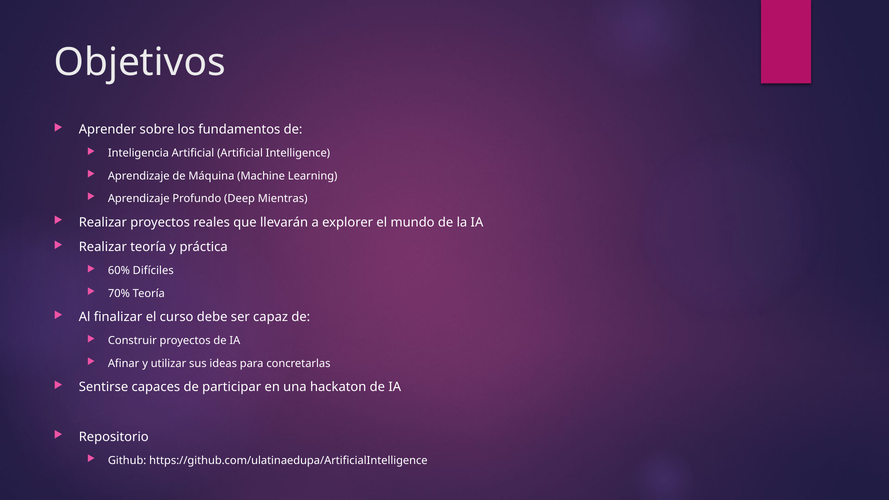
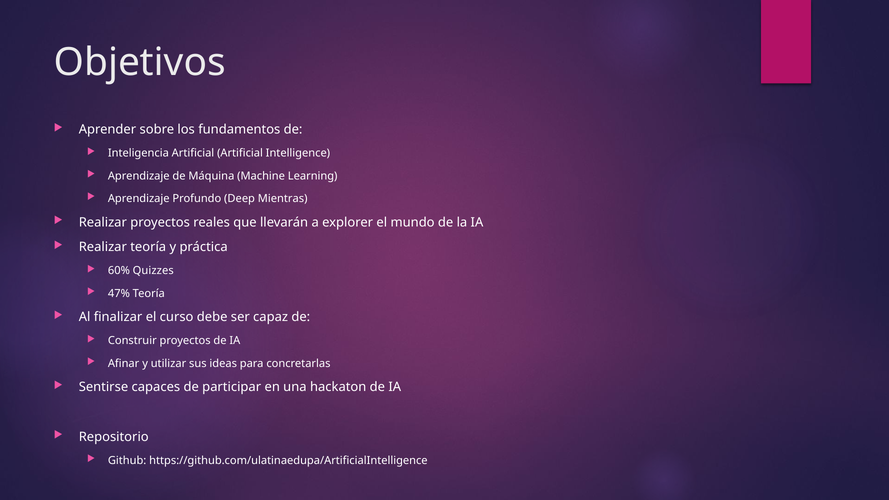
Difíciles: Difíciles -> Quizzes (153, 271)
70%: 70% -> 47% (119, 293)
